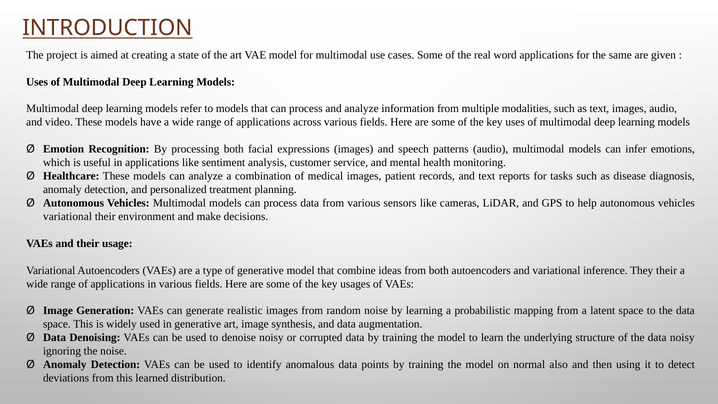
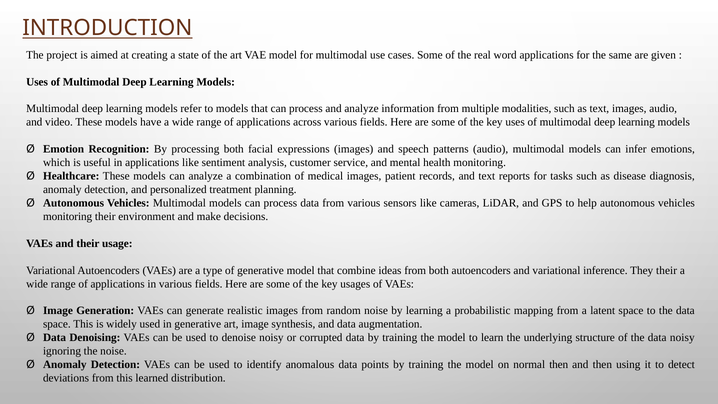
variational: variational -> monitoring (68, 216)
normal also: also -> then (559, 365)
